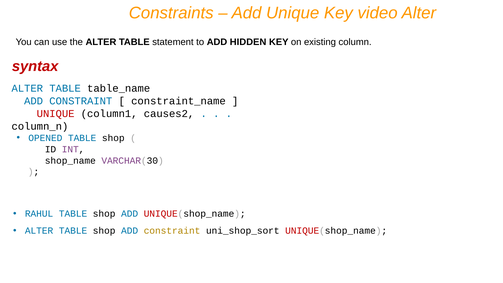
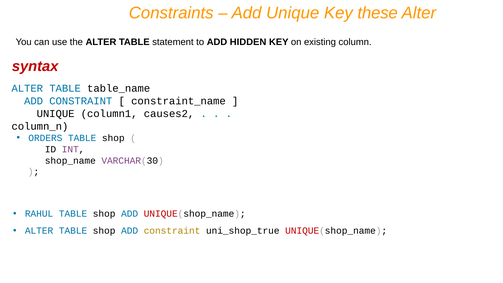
video: video -> these (378, 13)
UNIQUE colour: red -> black (56, 114)
OPENED: OPENED -> ORDERS (45, 138)
uni_shop_sort: uni_shop_sort -> uni_shop_true (243, 231)
